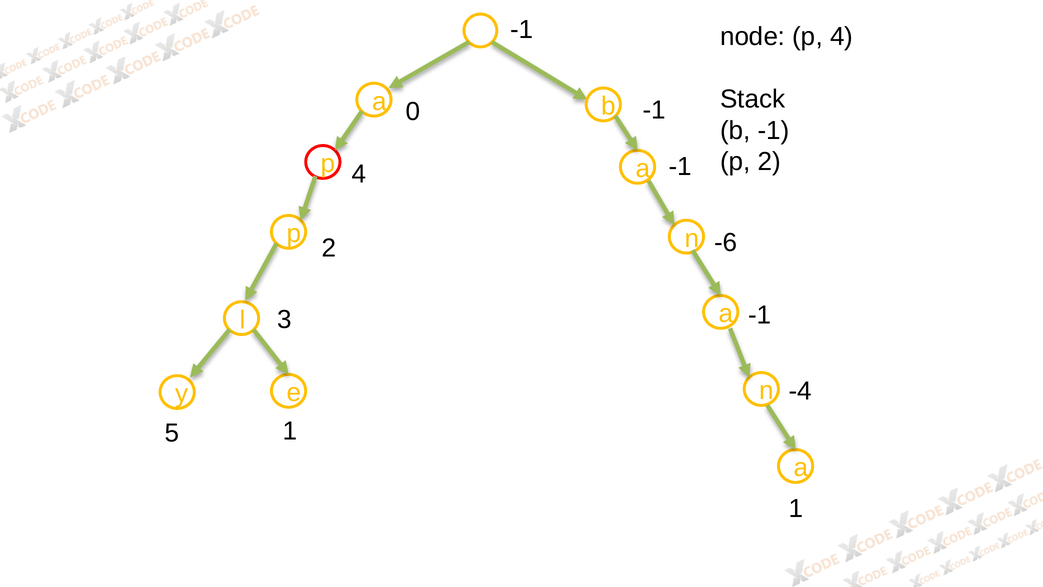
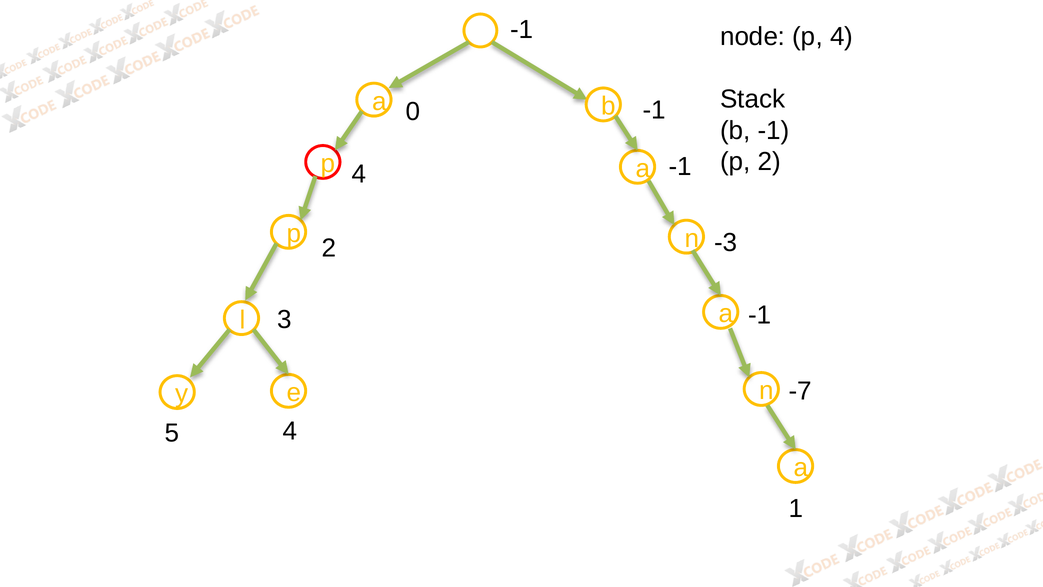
-6: -6 -> -3 (726, 243)
-4: -4 -> -7 (800, 391)
5 1: 1 -> 4 (290, 431)
